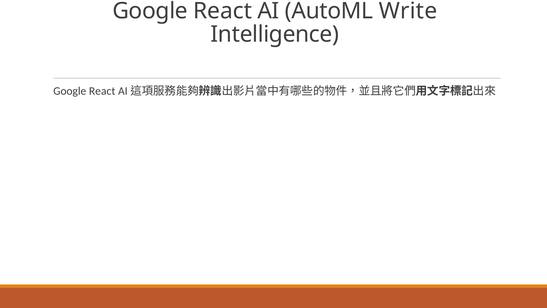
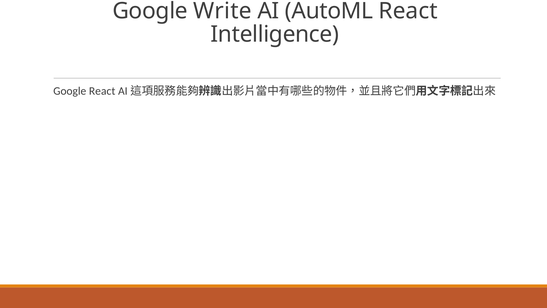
React: React -> Write (222, 11)
AutoML Write: Write -> React (408, 11)
